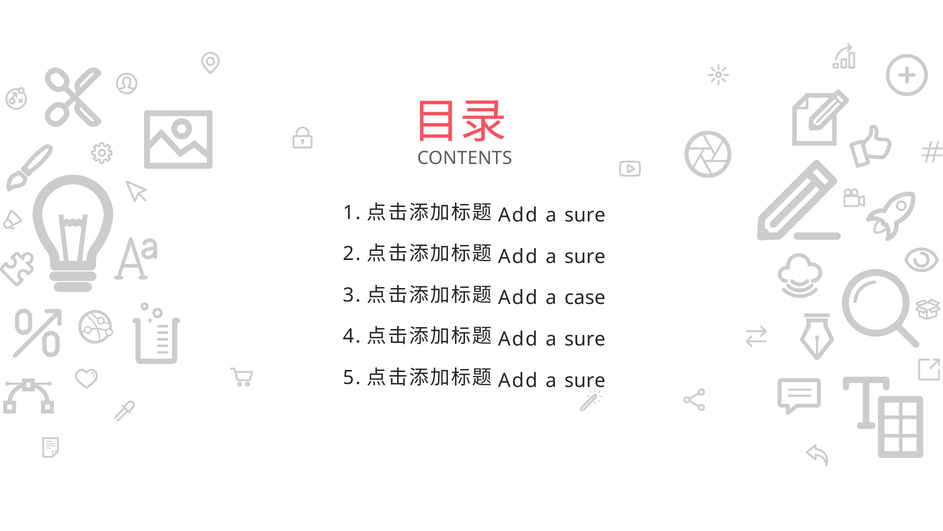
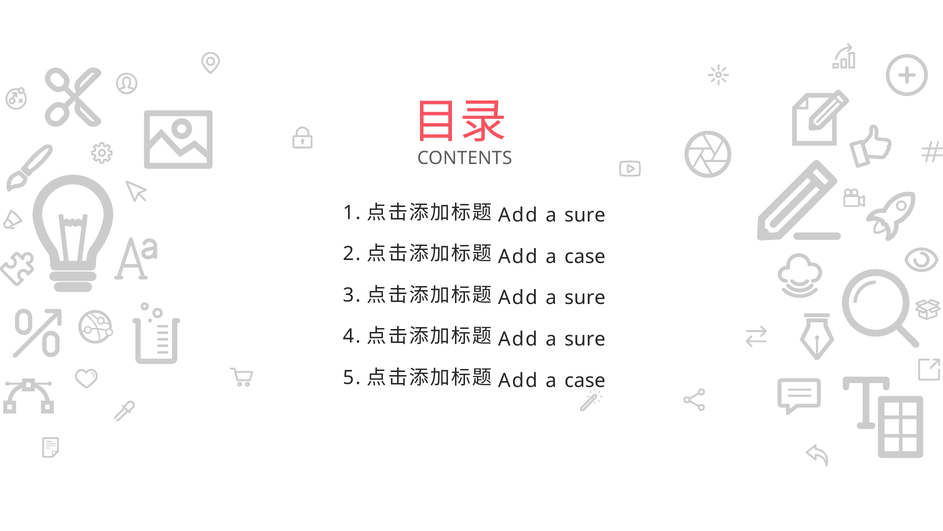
sure: sure -> case (585, 256)
case: case -> sure (585, 298)
sure: sure -> case (585, 380)
